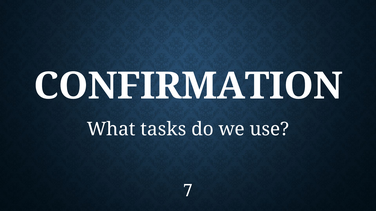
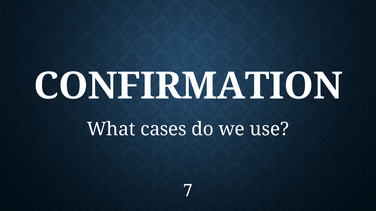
tasks: tasks -> cases (164, 130)
